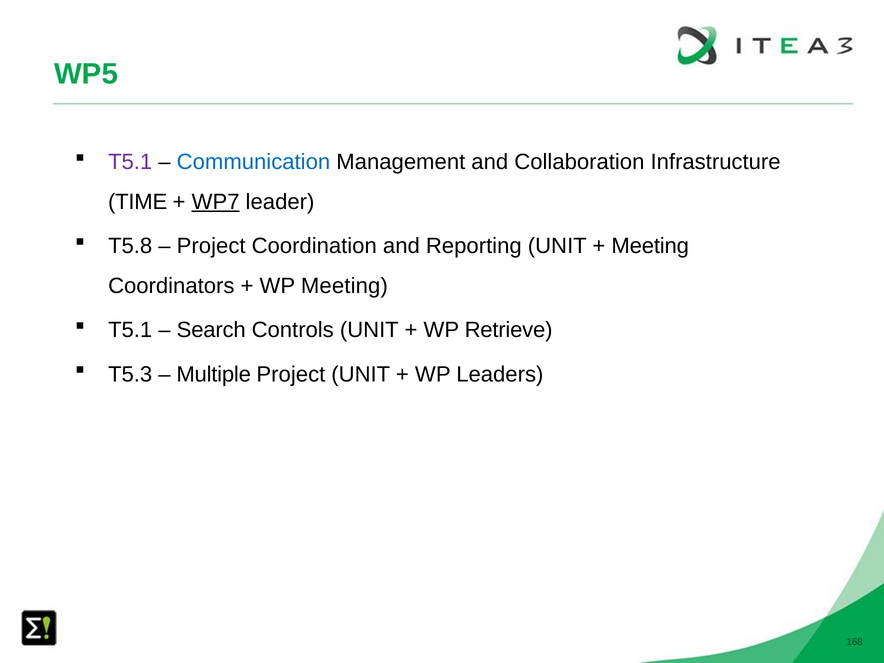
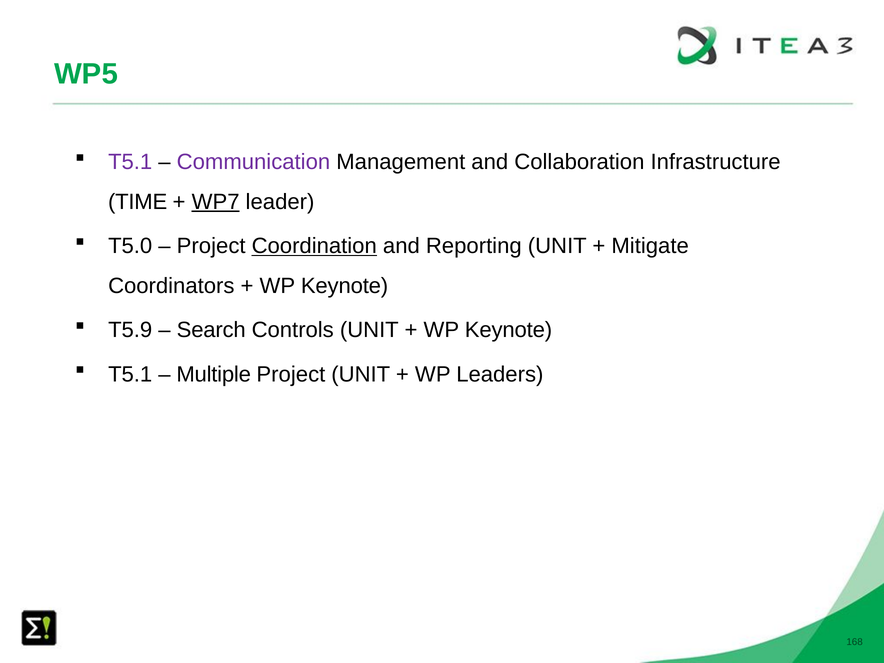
Communication colour: blue -> purple (253, 162)
T5.8: T5.8 -> T5.0 (130, 246)
Coordination underline: none -> present (314, 246)
Meeting: Meeting -> Mitigate (650, 246)
Meeting: Meeting -> Keynote (345, 286)
T5.1: T5.1 -> T5.9 (130, 330)
Retrieve: Retrieve -> Keynote (509, 330)
T5.3: T5.3 -> T5.1 (130, 374)
